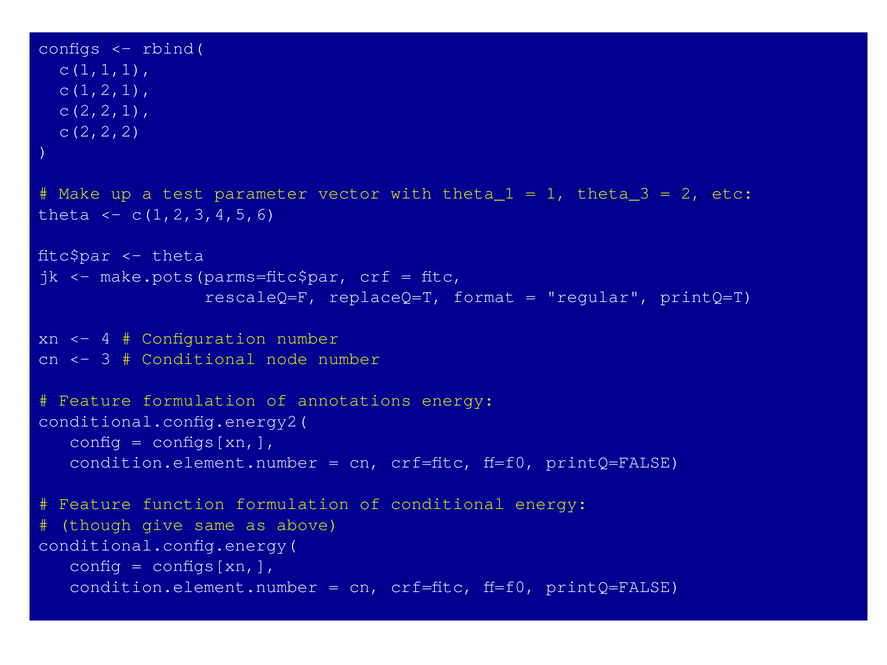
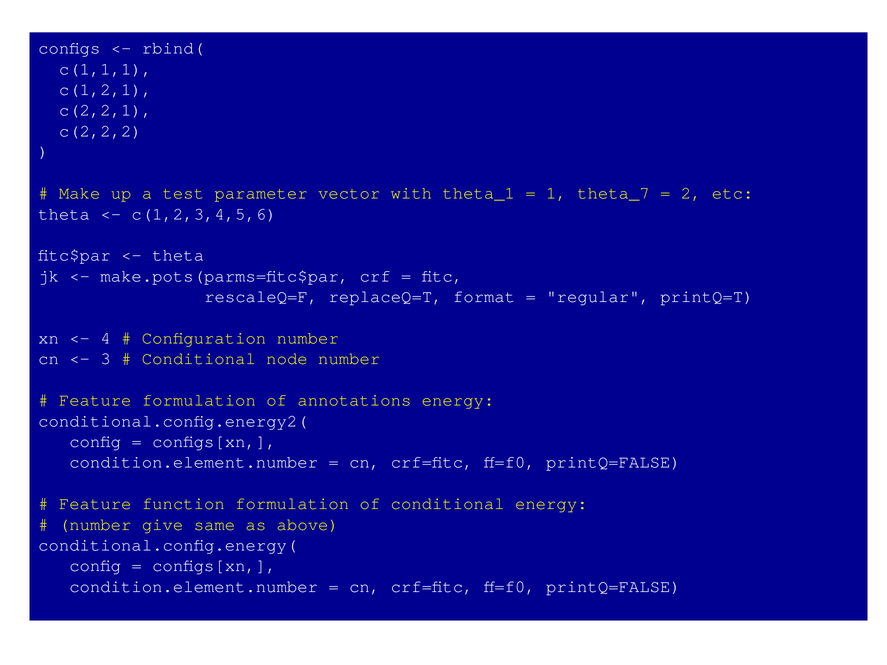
theta_3: theta_3 -> theta_7 (613, 193)
though: though -> number (95, 525)
